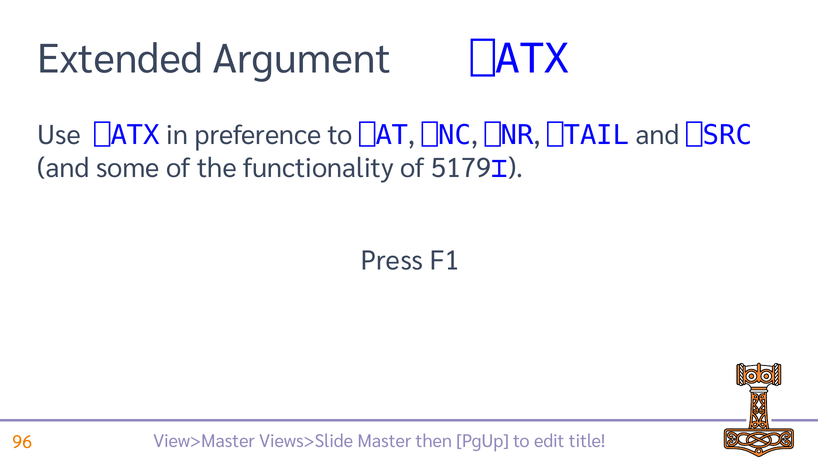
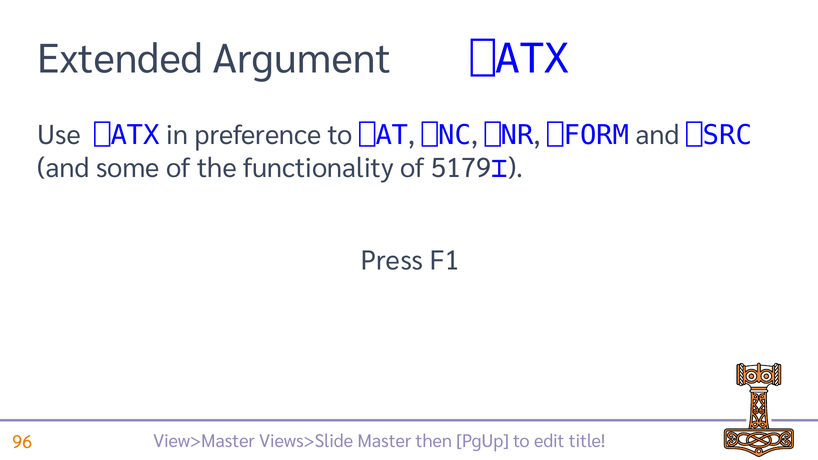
⎕TAIL: ⎕TAIL -> ⎕FORM (588, 136)
